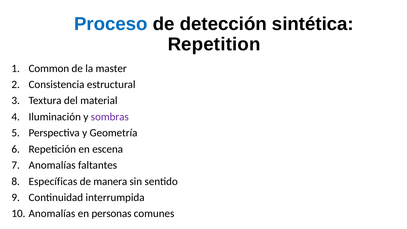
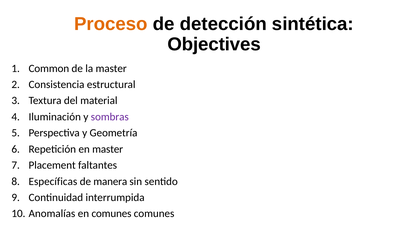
Proceso colour: blue -> orange (111, 24)
Repetition: Repetition -> Objectives (214, 44)
en escena: escena -> master (108, 149)
Anomalías: Anomalías -> Placement (52, 165)
en personas: personas -> comunes (111, 214)
